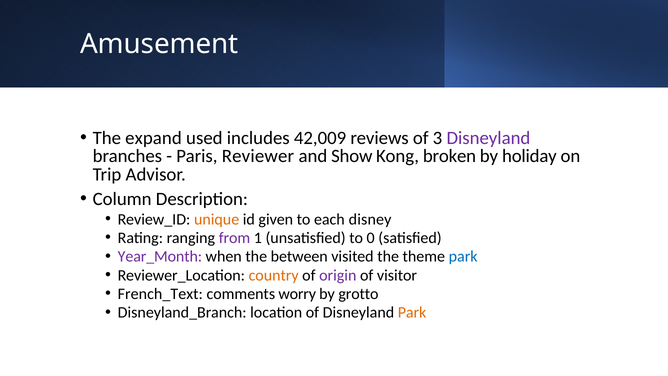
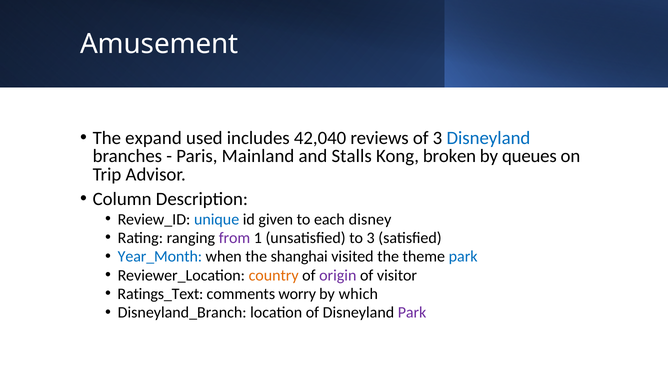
42,009: 42,009 -> 42,040 (320, 138)
Disneyland colour: purple -> blue (488, 138)
Reviewer: Reviewer -> Mainland (258, 156)
Show: Show -> Stalls (352, 156)
holiday: holiday -> queues (529, 156)
unique colour: orange -> blue (217, 219)
to 0: 0 -> 3 (371, 238)
Year_Month colour: purple -> blue (160, 256)
between: between -> shanghai (299, 256)
French_Text: French_Text -> Ratings_Text (160, 294)
grotto: grotto -> which (358, 294)
Park colour: orange -> purple (412, 312)
